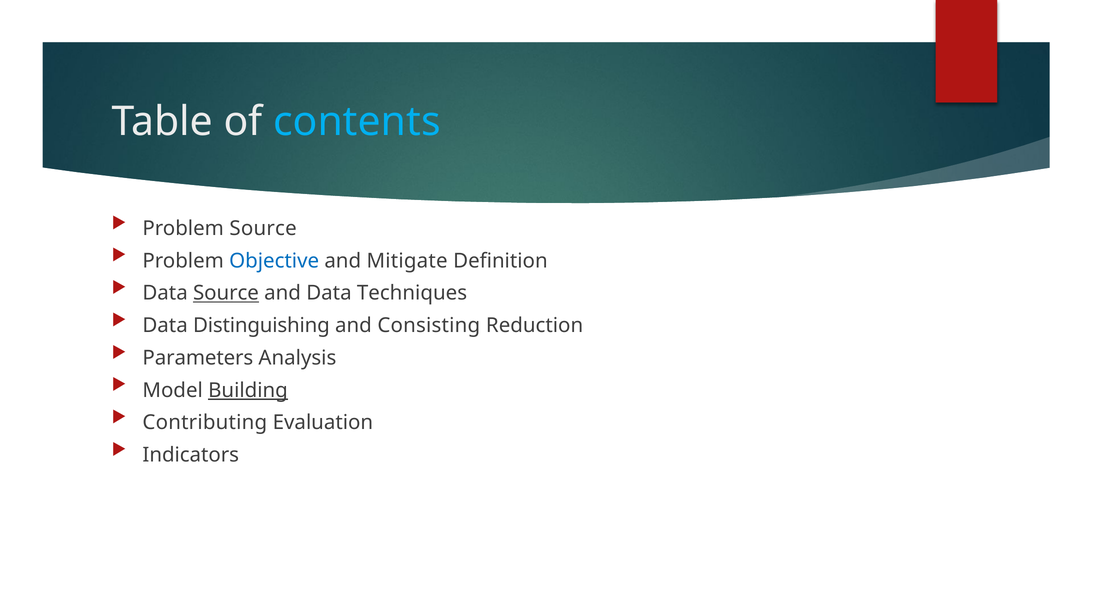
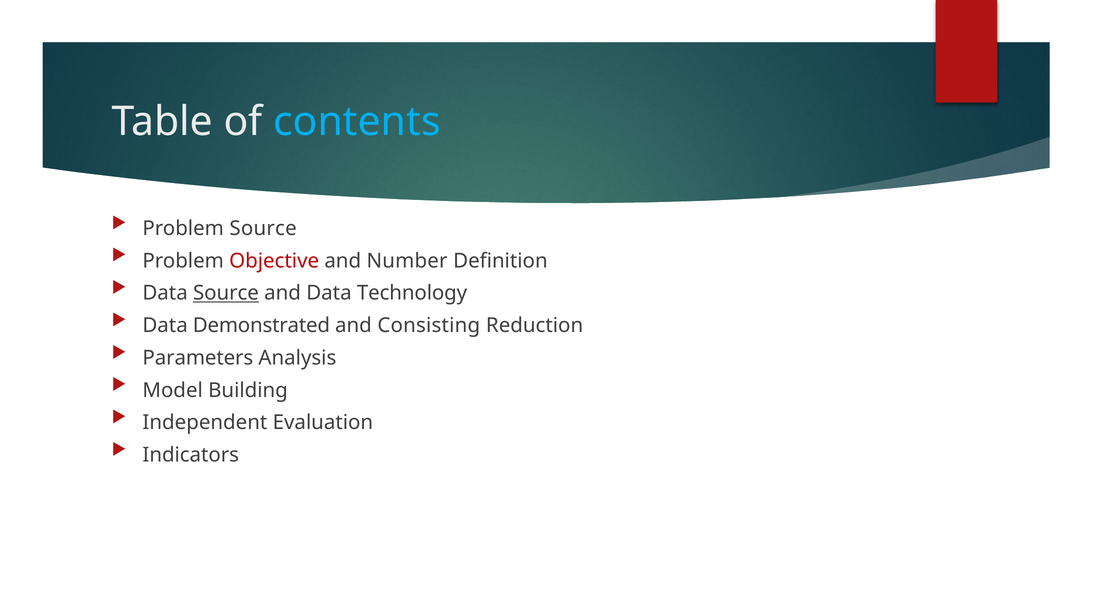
Objective colour: blue -> red (274, 261)
Mitigate: Mitigate -> Number (407, 261)
Techniques: Techniques -> Technology (412, 293)
Distinguishing: Distinguishing -> Demonstrated (261, 325)
Building underline: present -> none (248, 390)
Contributing: Contributing -> Independent (205, 423)
